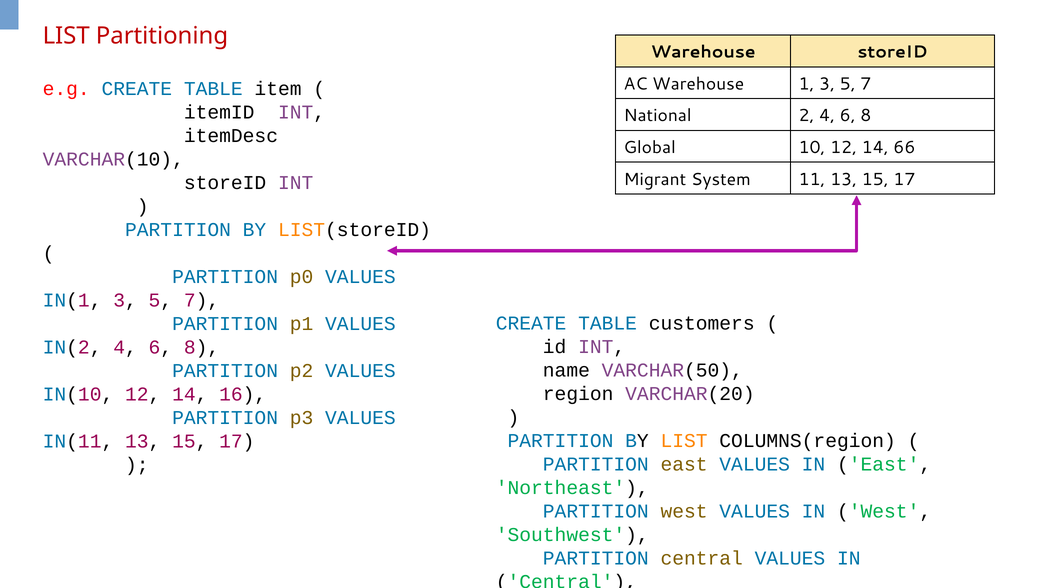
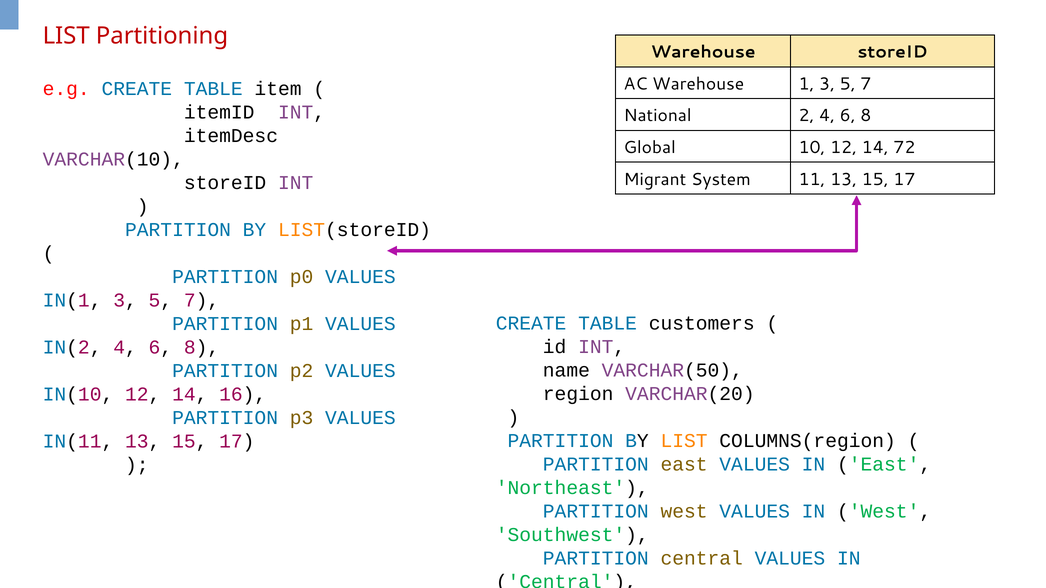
66: 66 -> 72 (904, 148)
